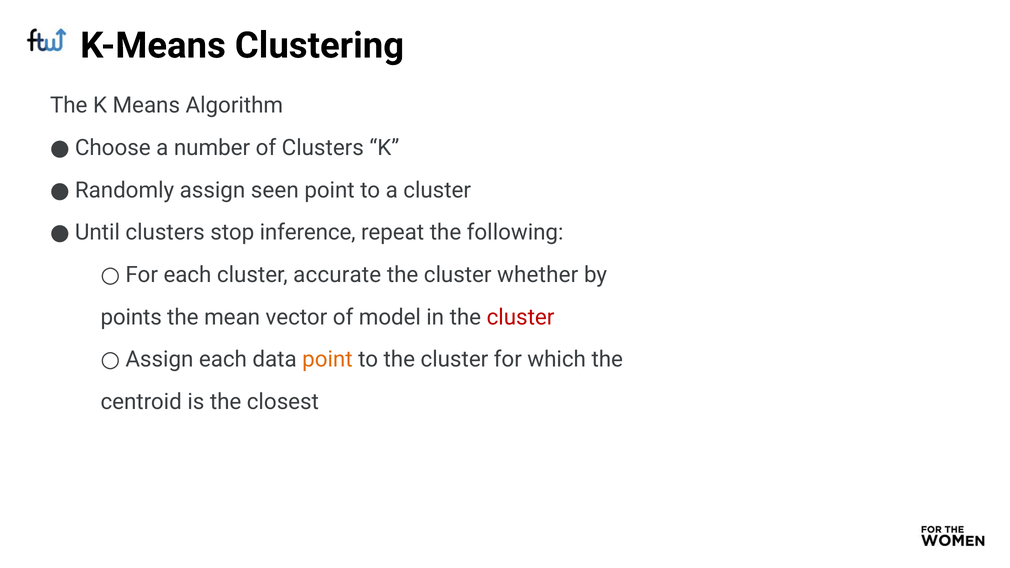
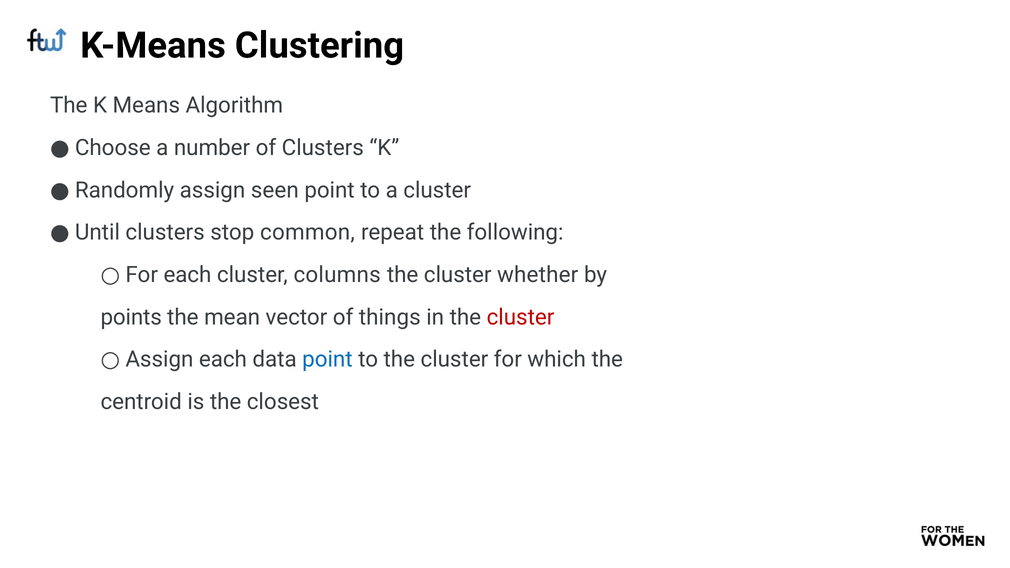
inference: inference -> common (307, 233)
accurate: accurate -> columns (337, 275)
model: model -> things (390, 317)
point colour: orange -> blue (327, 360)
